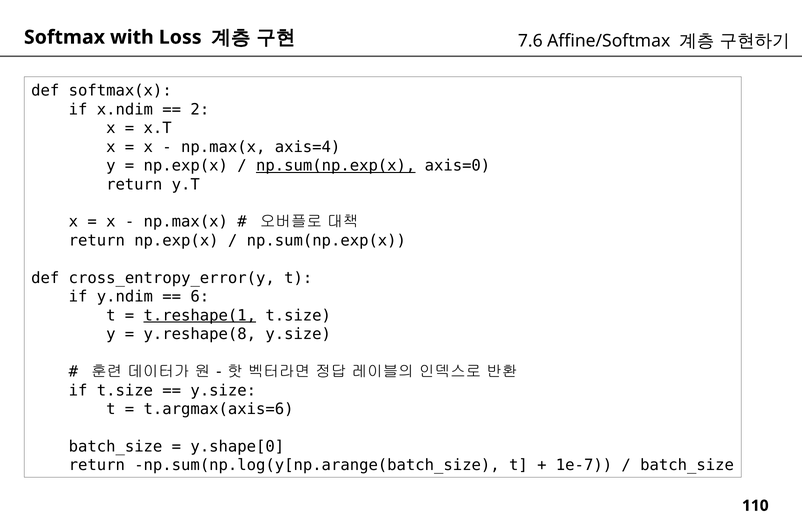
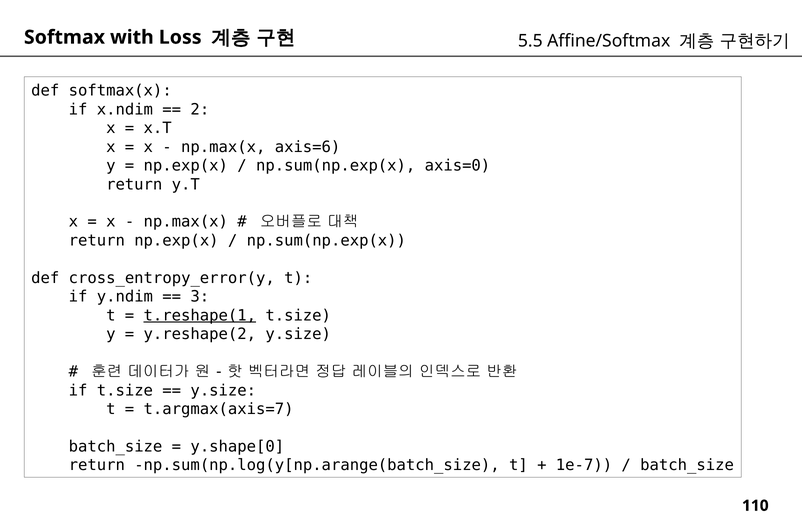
7.6: 7.6 -> 5.5 (530, 41)
axis=4: axis=4 -> axis=6 (308, 147)
np.sum(np.exp(x underline: present -> none (336, 166)
6: 6 -> 3 (200, 297)
y.reshape(8: y.reshape(8 -> y.reshape(2 (200, 334)
t.argmax(axis=6: t.argmax(axis=6 -> t.argmax(axis=7 (219, 409)
